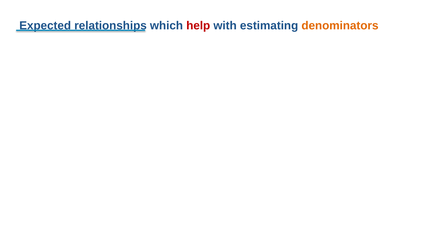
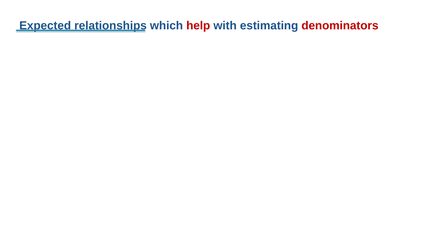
denominators colour: orange -> red (340, 26)
